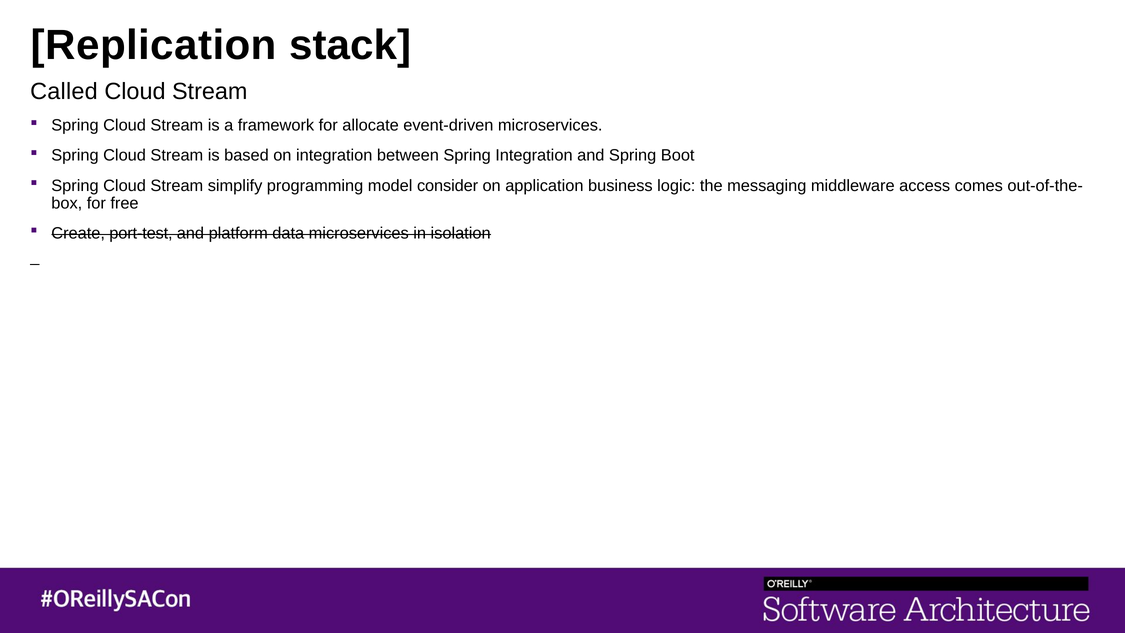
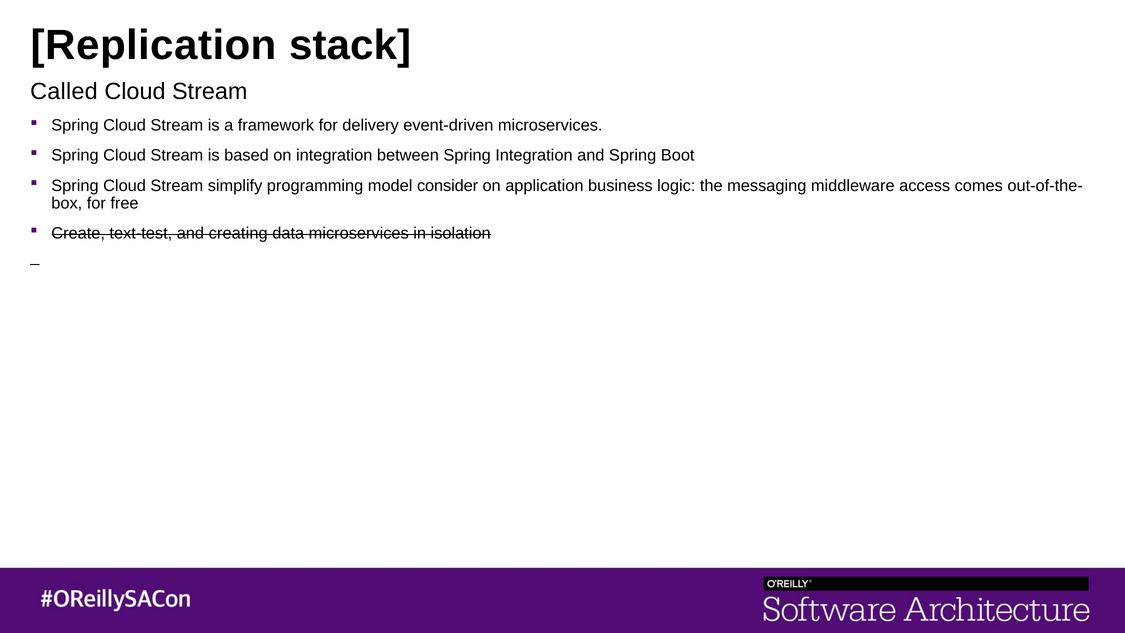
allocate: allocate -> delivery (371, 125)
port-test: port-test -> text-test (141, 233)
platform: platform -> creating (238, 233)
